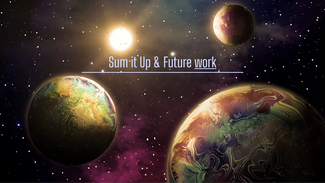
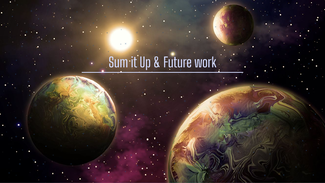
work underline: present -> none (205, 63)
